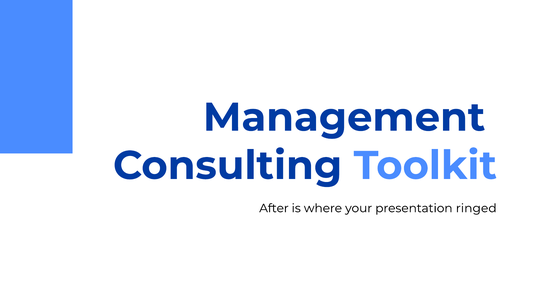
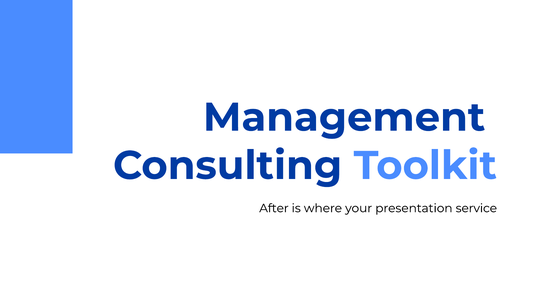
ringed: ringed -> service (476, 208)
